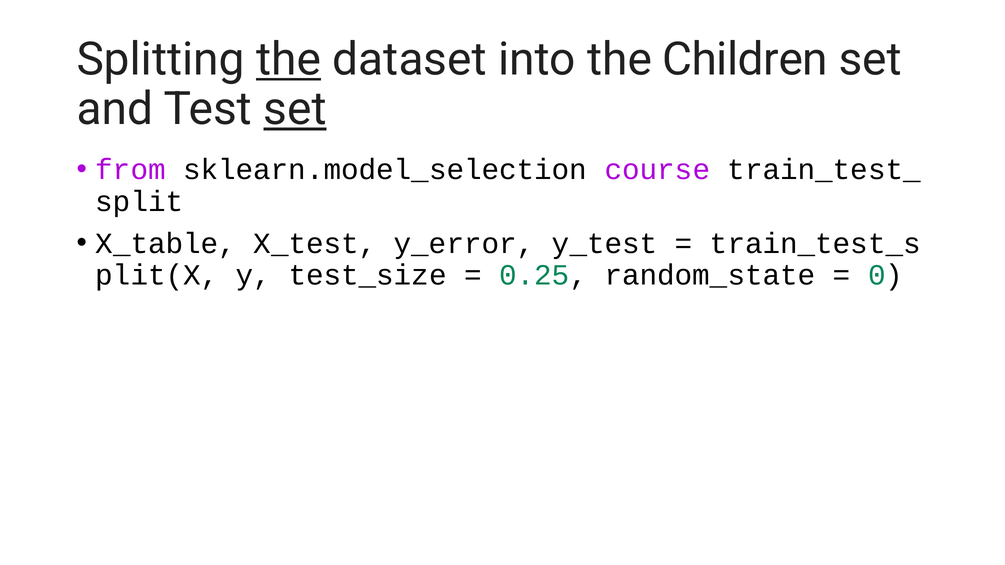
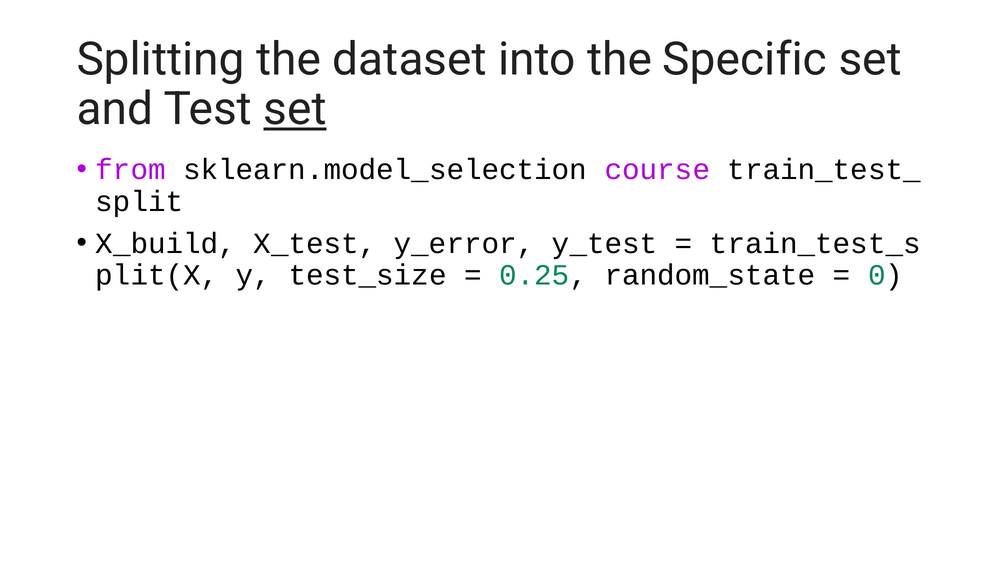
the underline: present -> none (289, 60)
Children: Children -> Specific (745, 60)
X_table: X_table -> X_build (166, 244)
